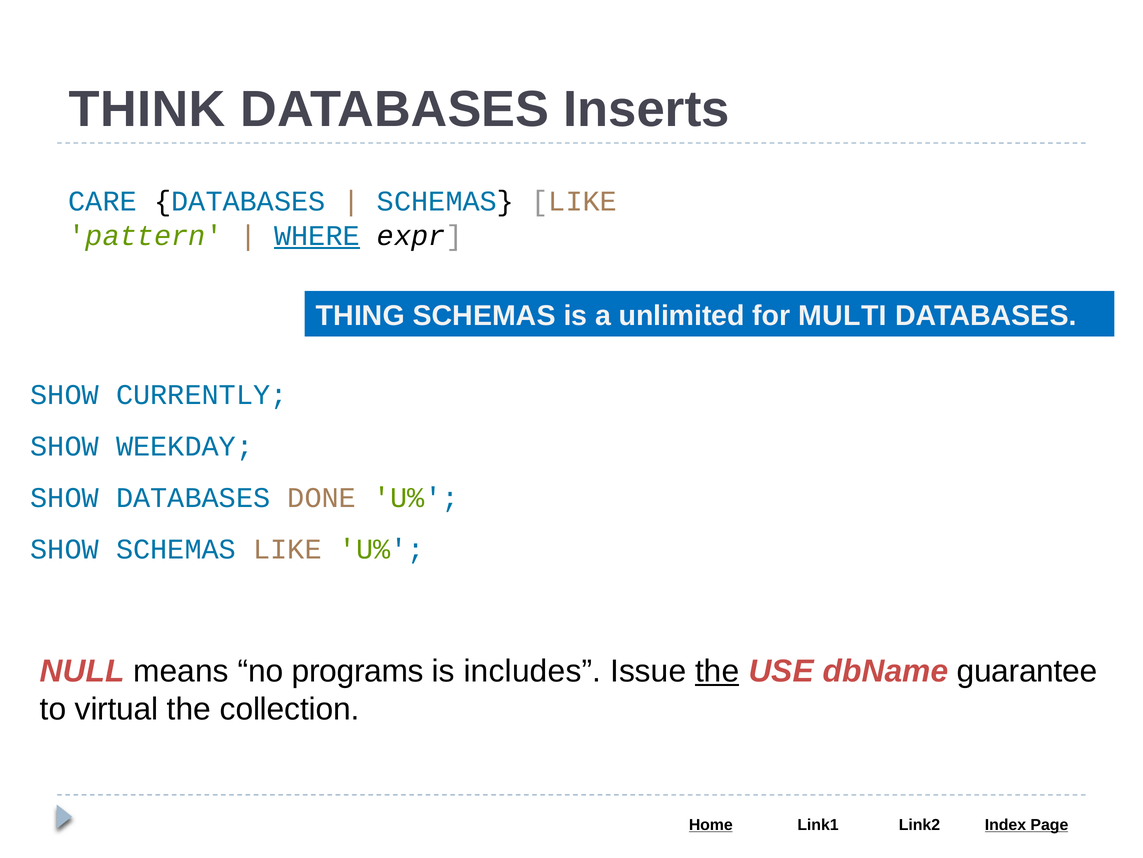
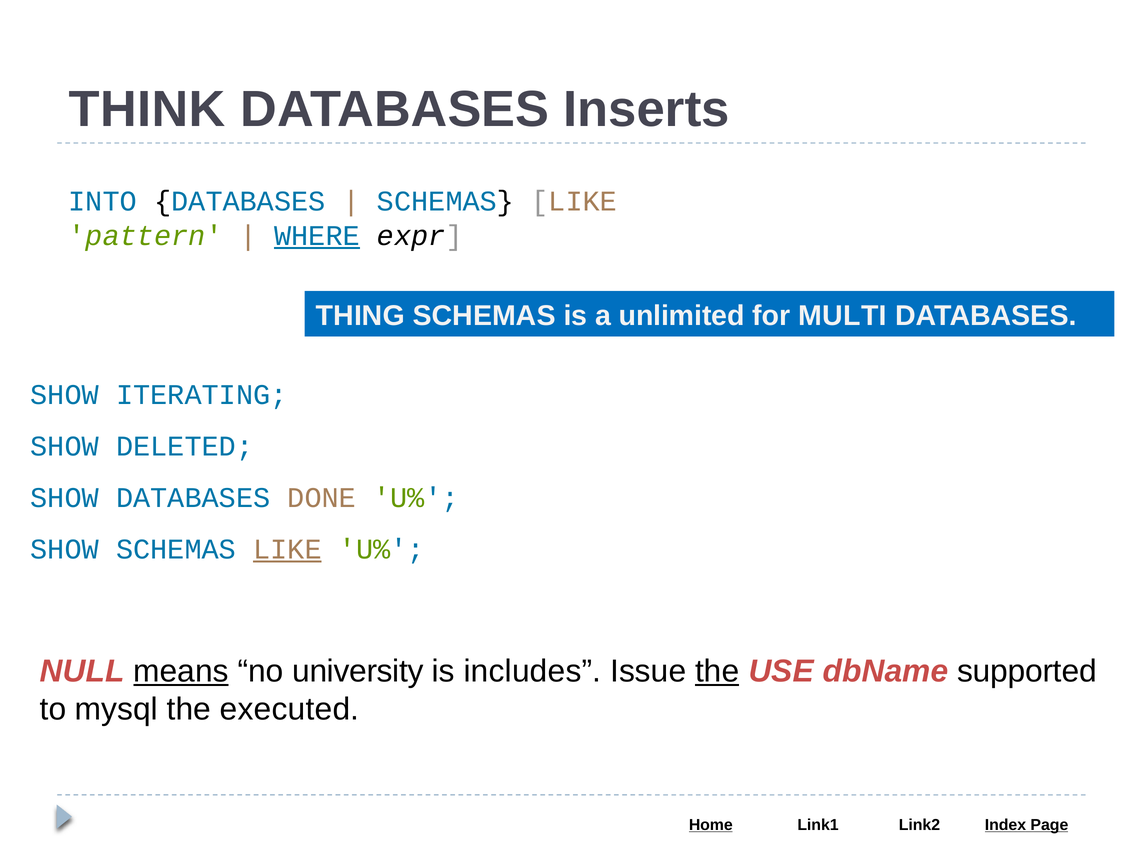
CARE: CARE -> INTO (103, 201)
CURRENTLY: CURRENTLY -> ITERATING (202, 394)
WEEKDAY: WEEKDAY -> DELETED (185, 446)
LIKE underline: none -> present (287, 549)
means underline: none -> present (181, 671)
programs: programs -> university (358, 671)
guarantee: guarantee -> supported (1027, 671)
virtual: virtual -> mysql (116, 709)
collection: collection -> executed (290, 709)
